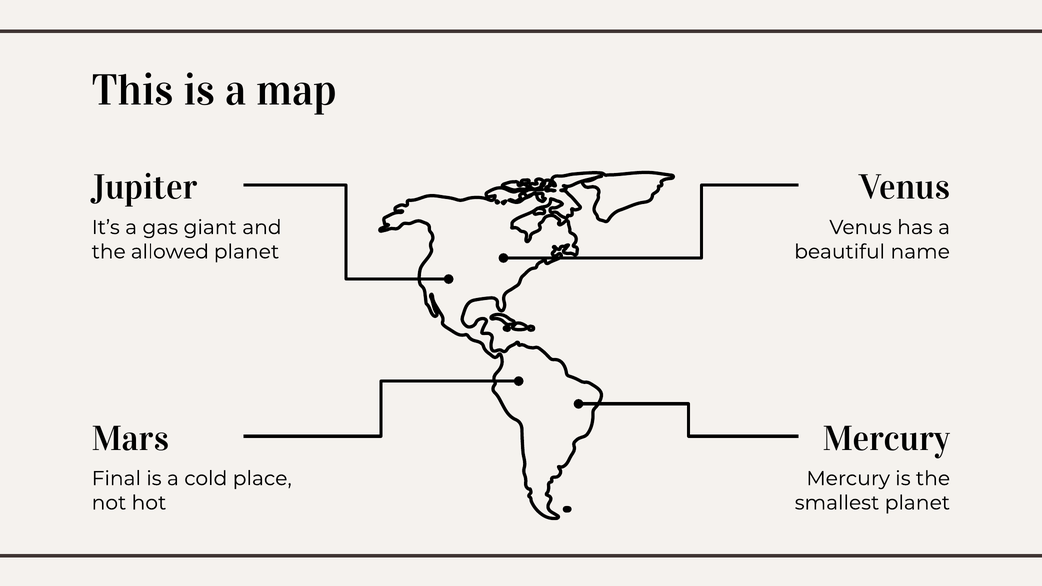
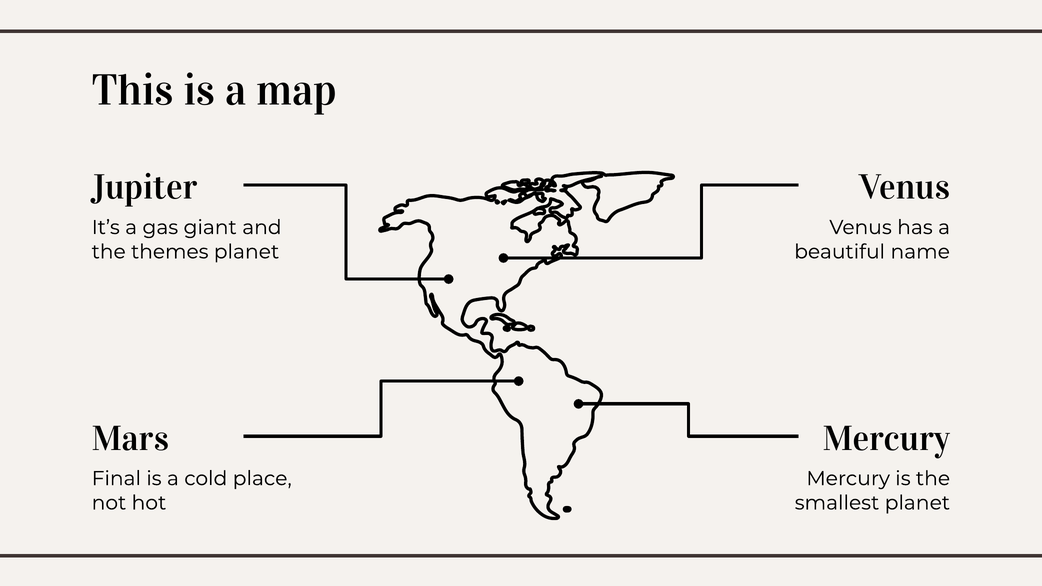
allowed: allowed -> themes (170, 252)
